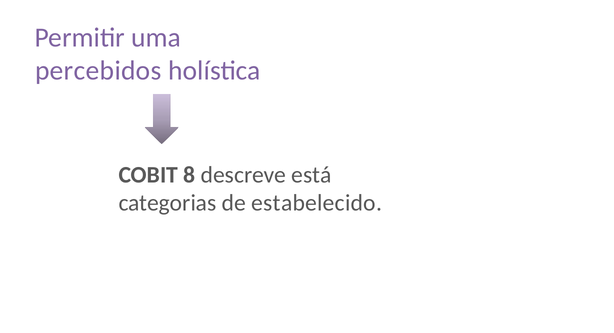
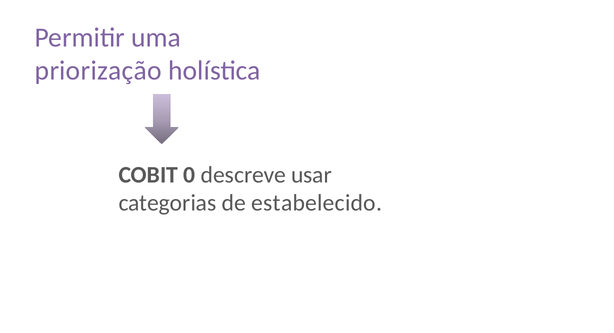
percebidos: percebidos -> priorização (98, 71)
8: 8 -> 0 (189, 175)
está: está -> usar (312, 175)
